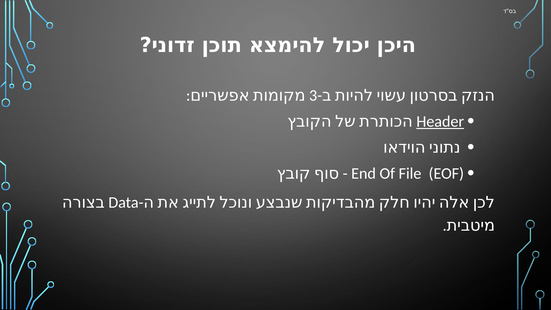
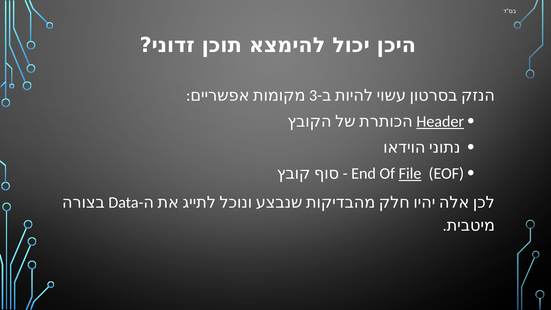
File underline: none -> present (410, 174)
